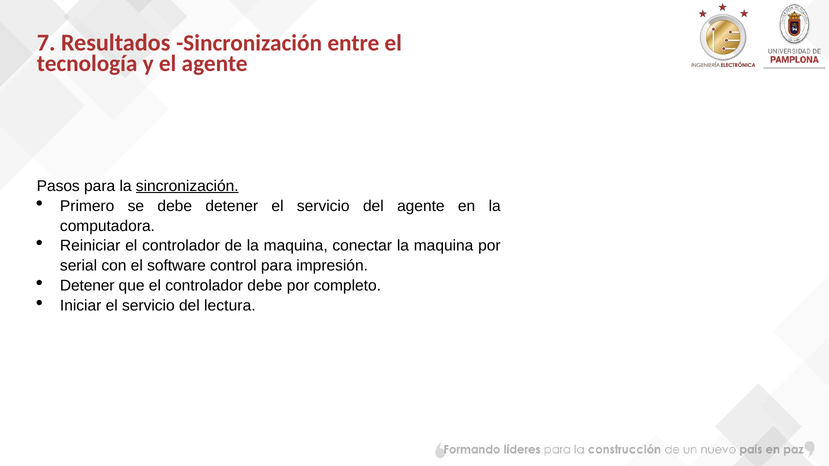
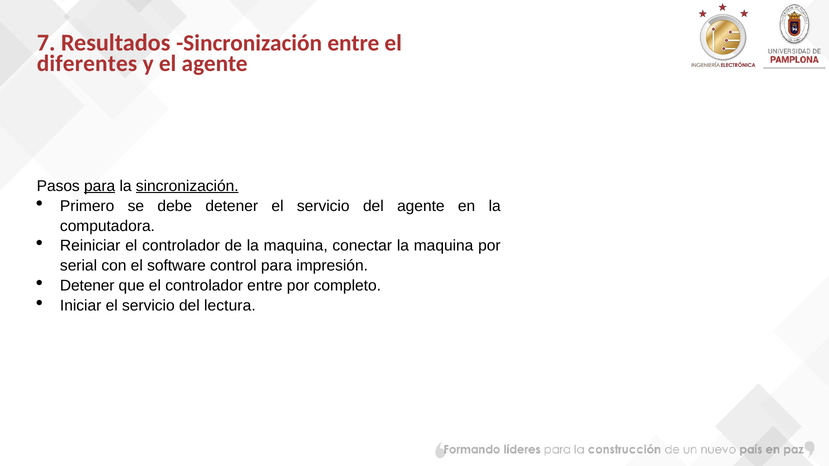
tecnología: tecnología -> diferentes (87, 63)
para underline: none -> present (100, 186)
controlador debe: debe -> entre (265, 286)
